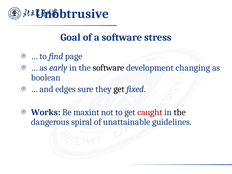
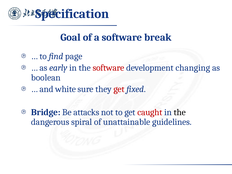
Unobtrusive: Unobtrusive -> Specification (72, 14)
stress: stress -> break (158, 37)
software colour: black -> red (108, 68)
edges: edges -> white (66, 89)
get colour: black -> red (119, 89)
Works: Works -> Bridge (46, 112)
maxint: maxint -> attacks (86, 112)
